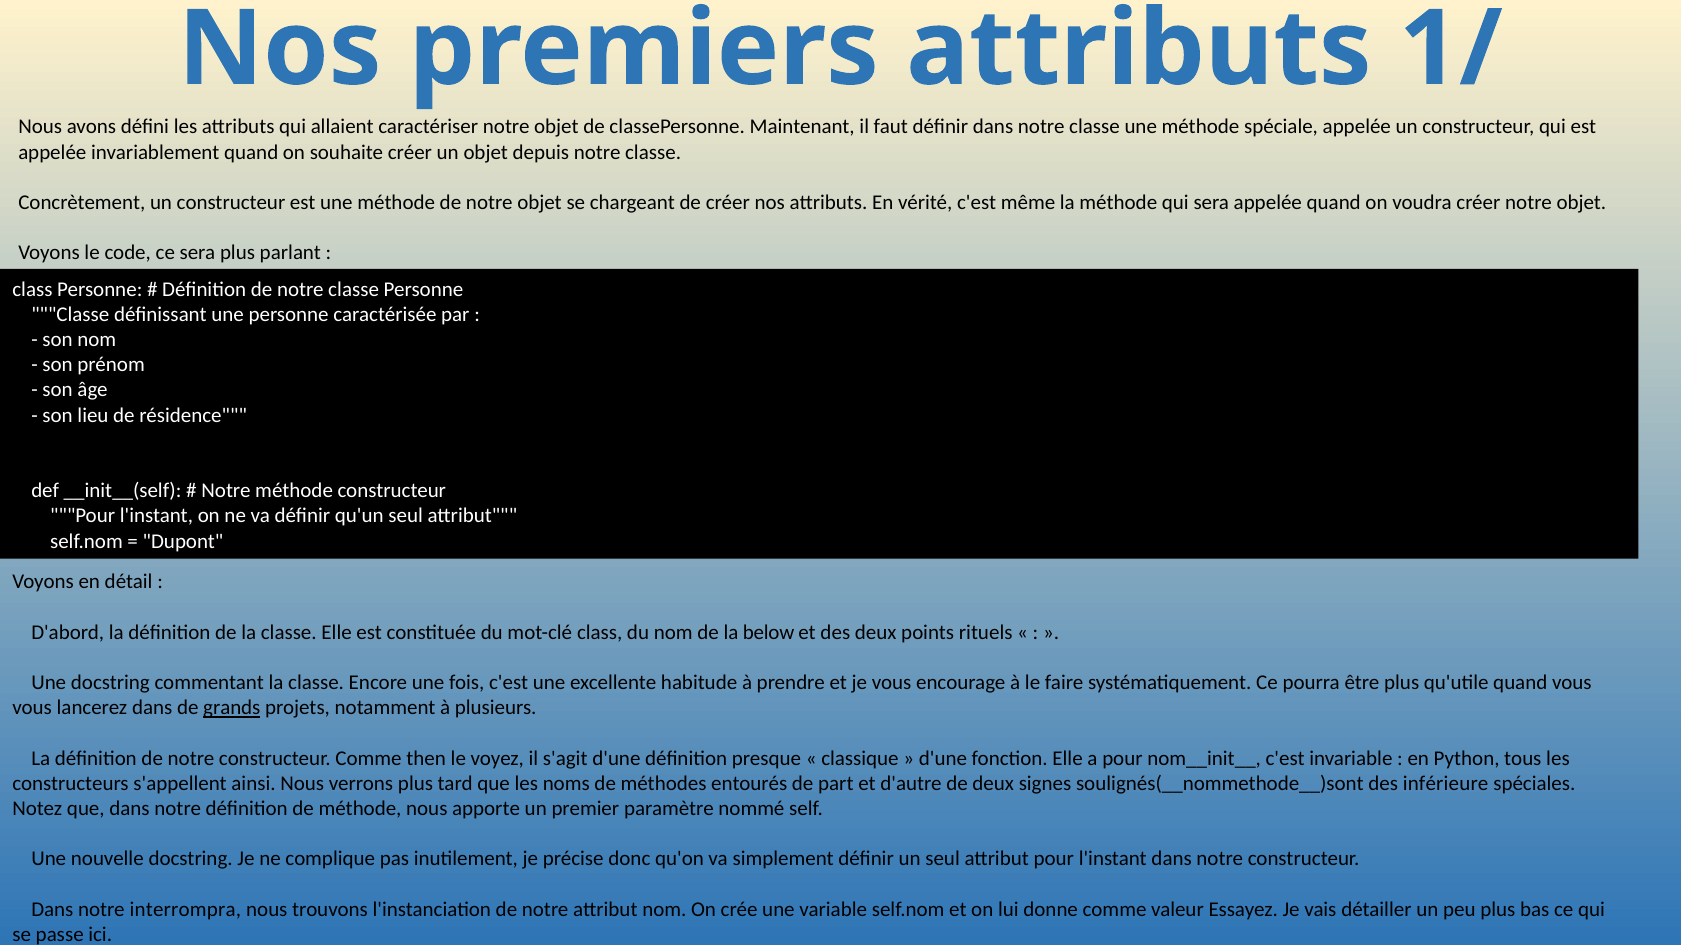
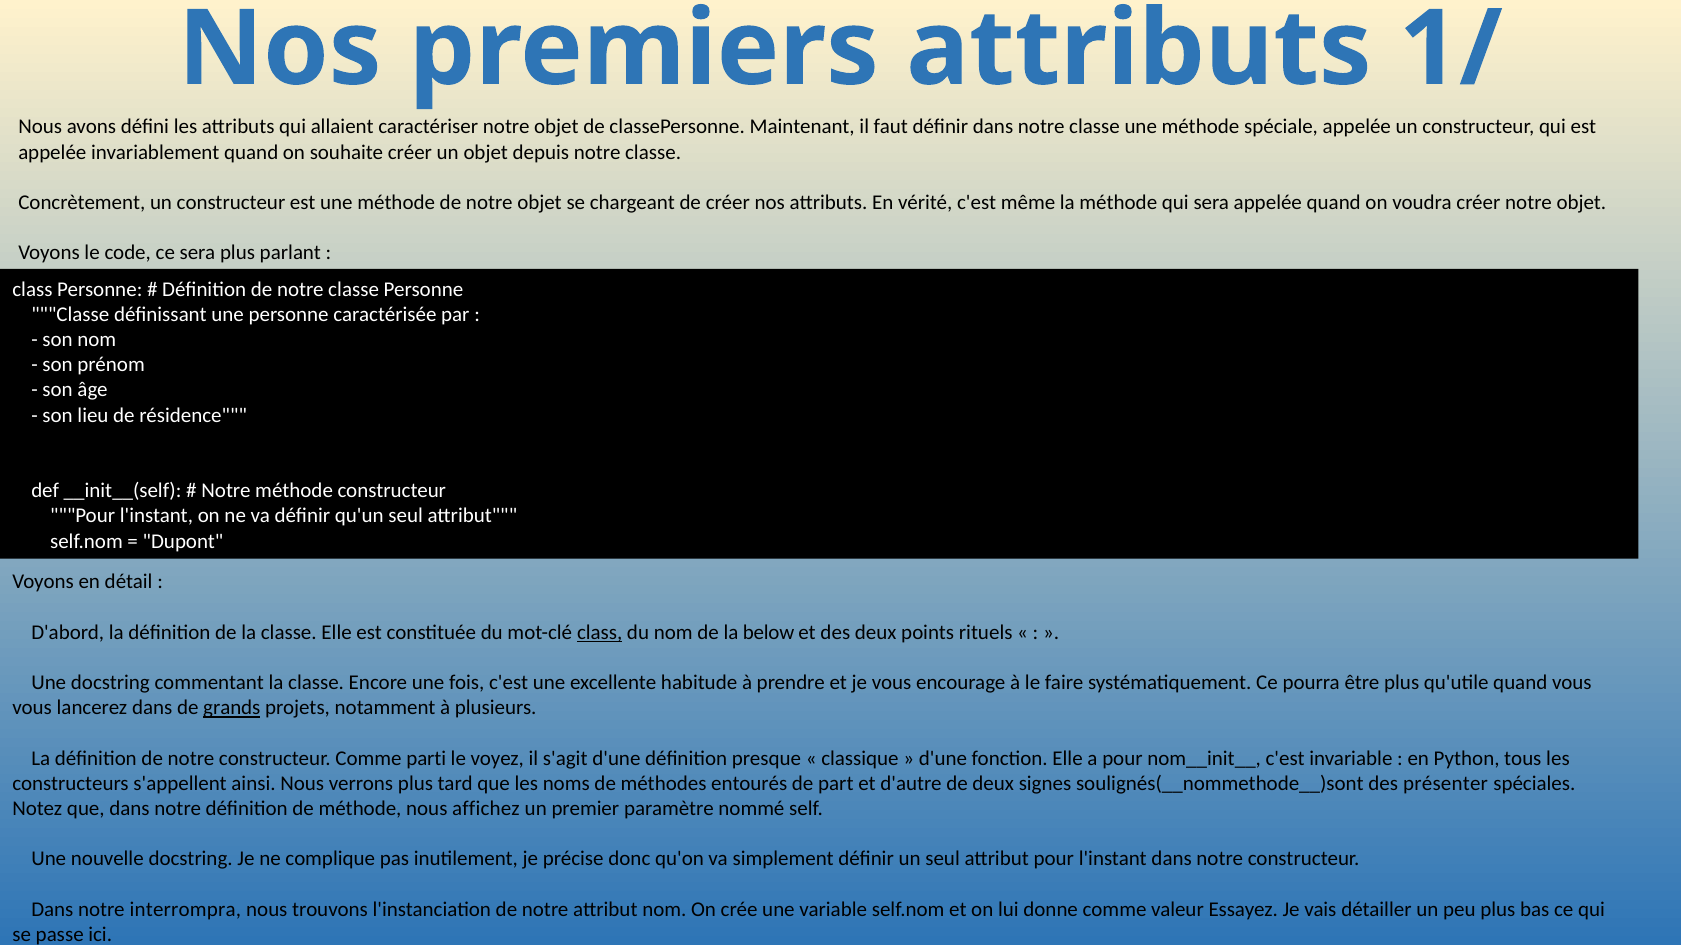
class underline: none -> present (600, 633)
then: then -> parti (426, 759)
inférieure: inférieure -> présenter (1446, 784)
apporte: apporte -> affichez (486, 809)
